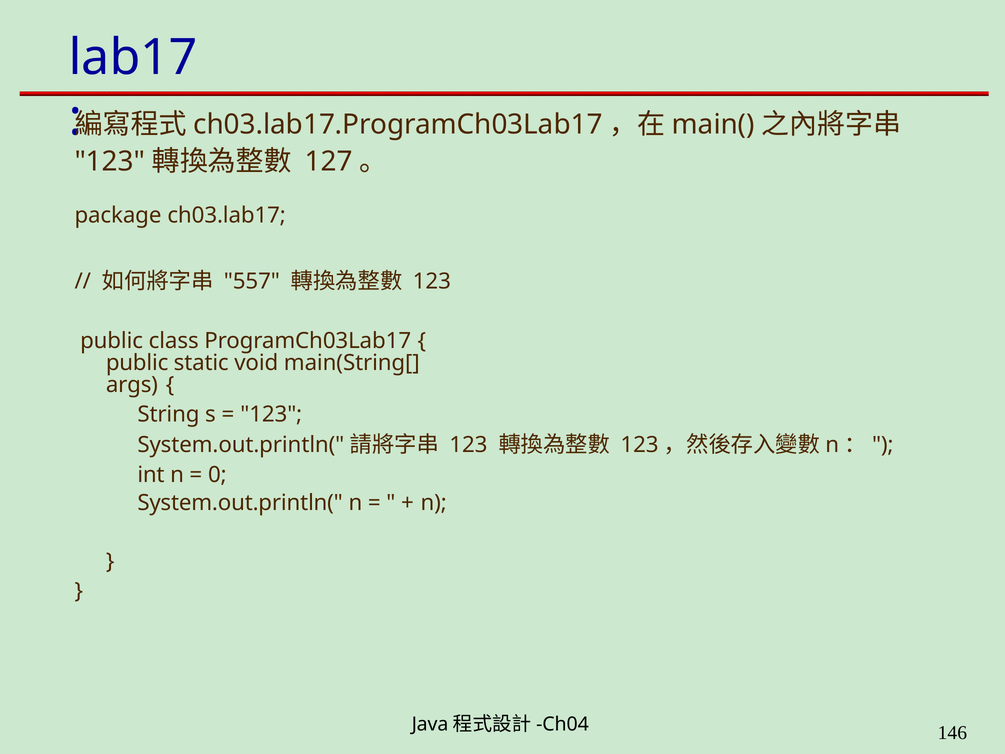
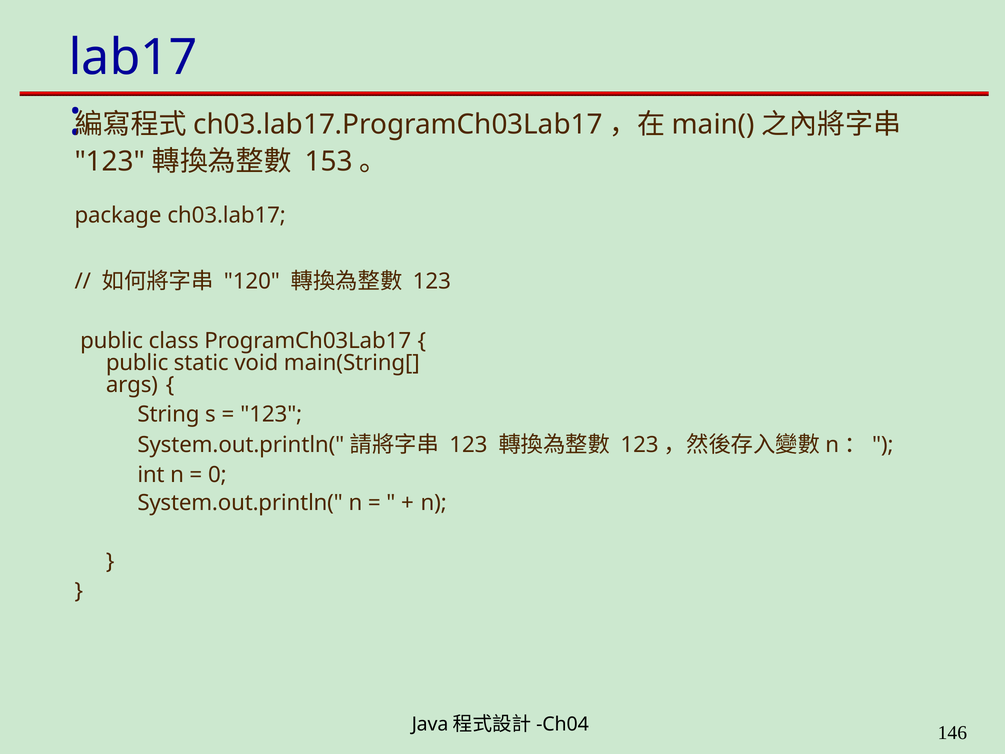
127: 127 -> 153 (329, 162)
557: 557 -> 120 (252, 281)
